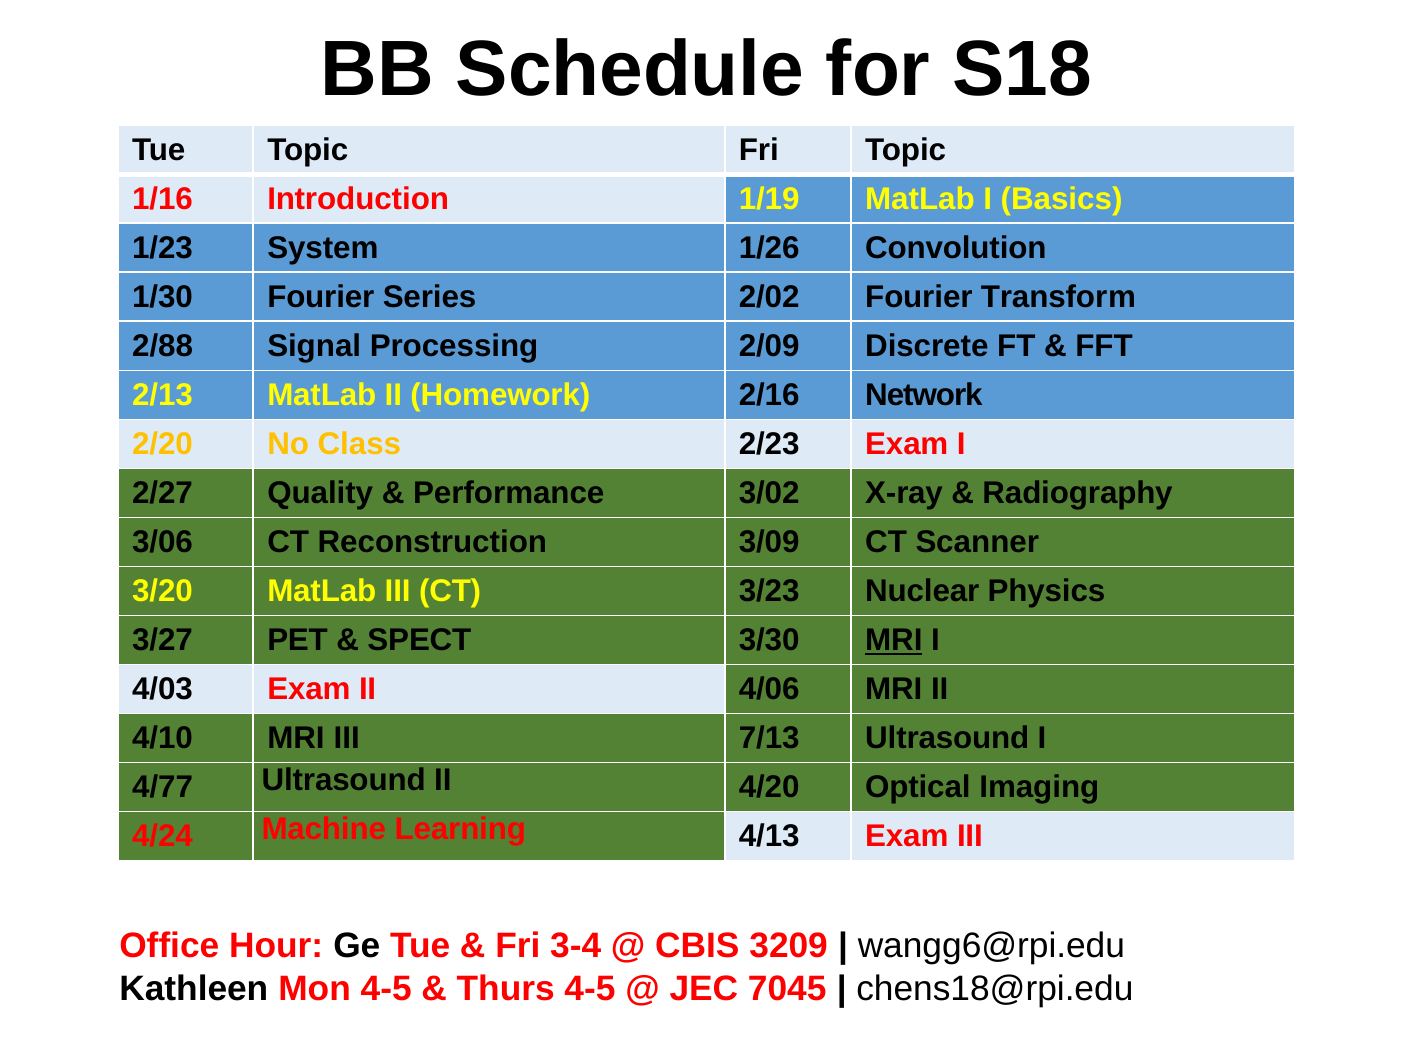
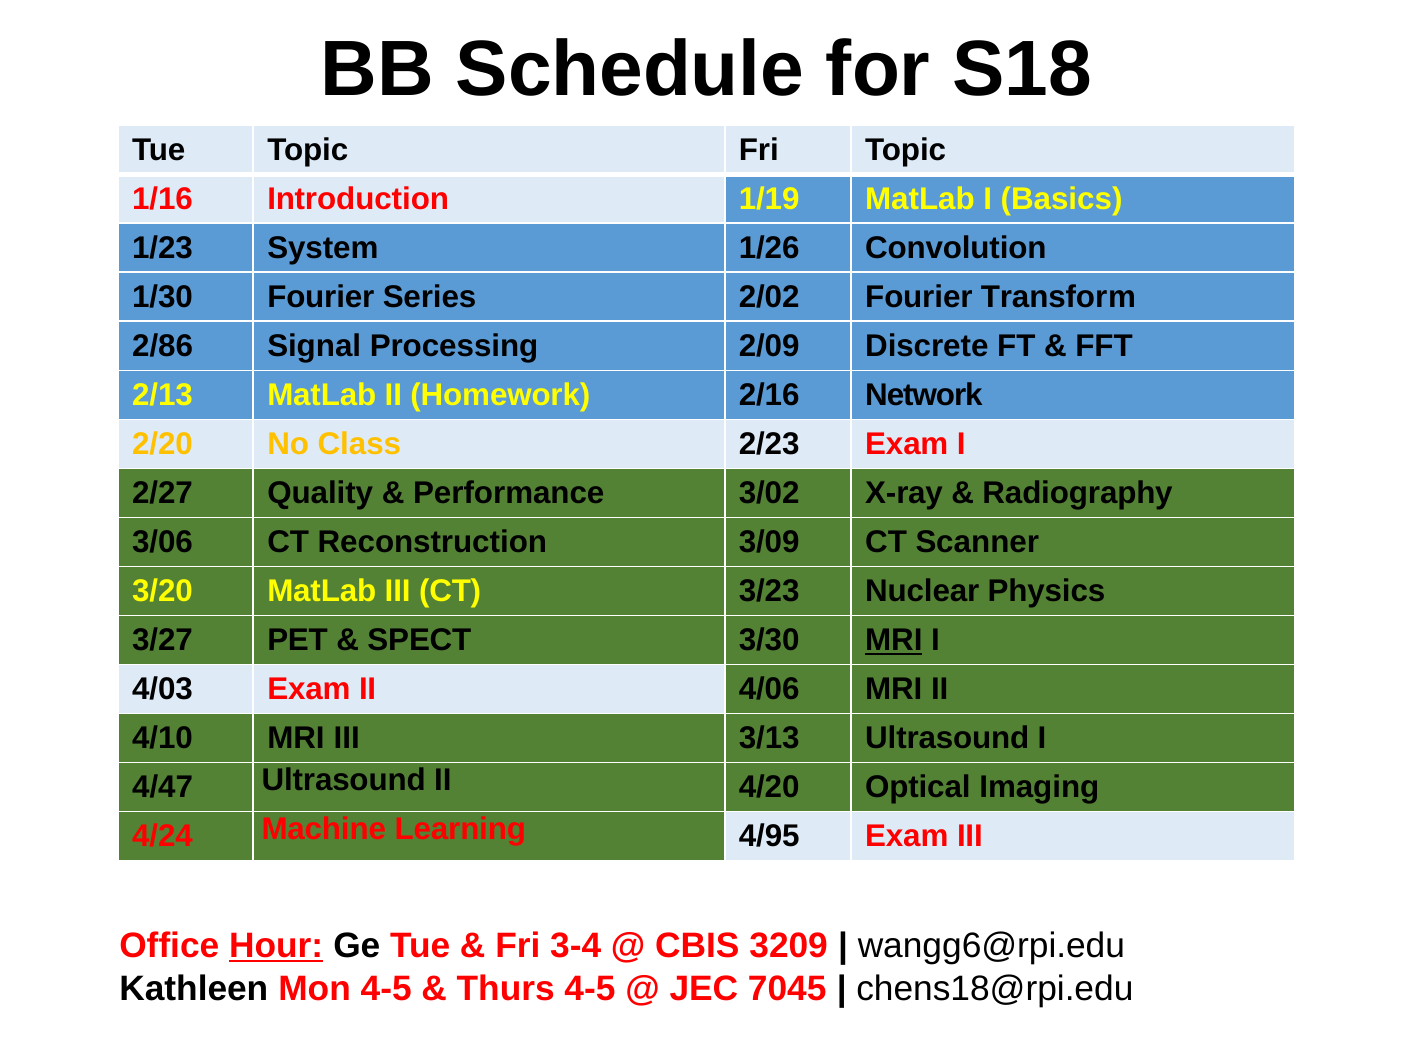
2/88: 2/88 -> 2/86 (163, 347)
7/13: 7/13 -> 3/13 (769, 739)
4/77: 4/77 -> 4/47 (163, 788)
4/13: 4/13 -> 4/95 (769, 837)
Hour underline: none -> present (276, 947)
